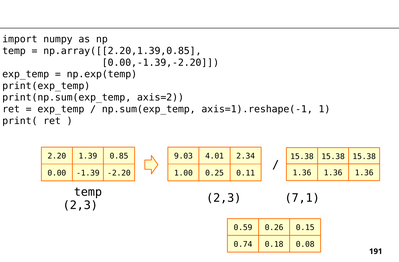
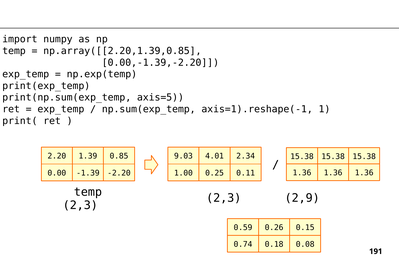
axis=2: axis=2 -> axis=5 (160, 98)
7,1: 7,1 -> 2,9 (302, 198)
